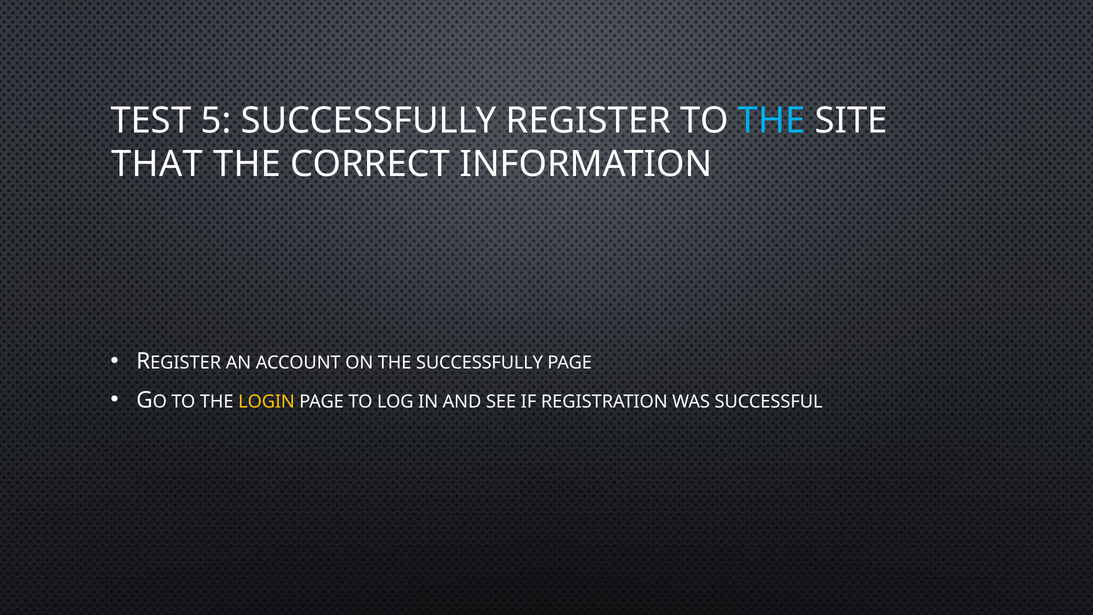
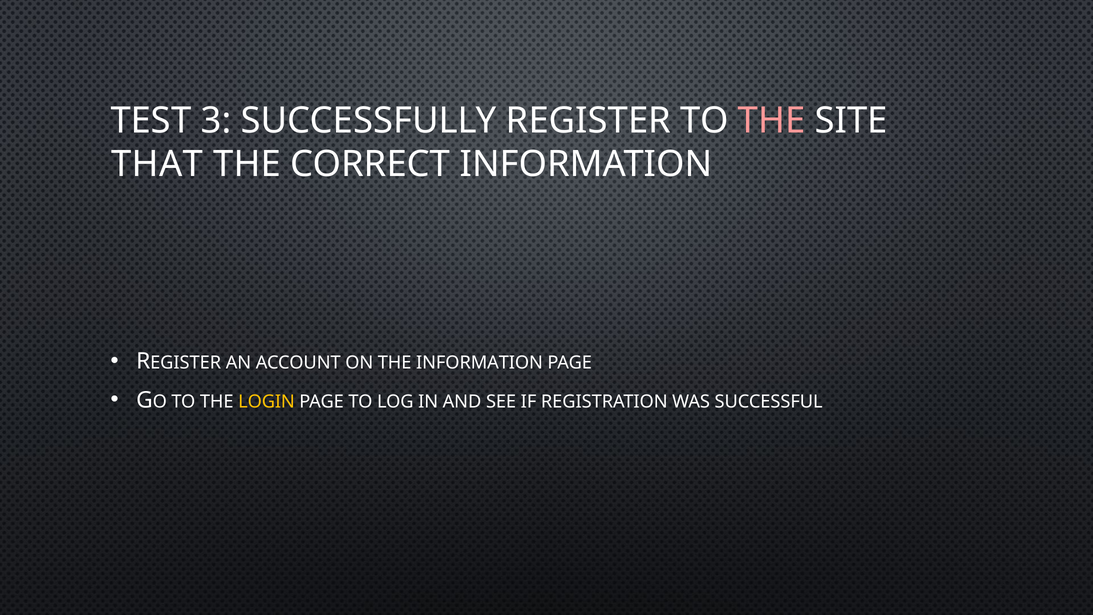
5: 5 -> 3 (216, 121)
THE colour: light blue -> pink (772, 121)
THE SUCCESSFULLY: SUCCESSFULLY -> INFORMATION (480, 363)
